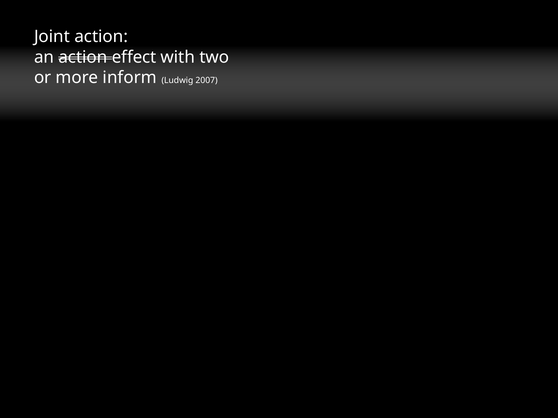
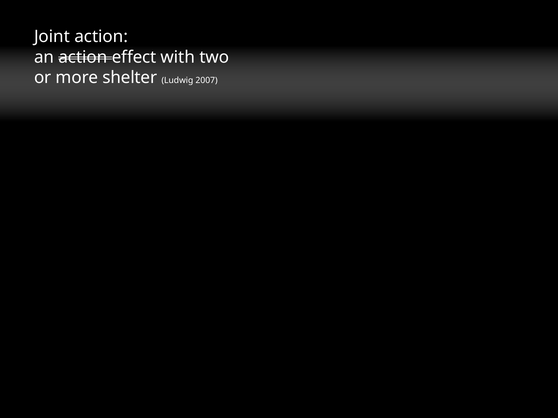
inform: inform -> shelter (130, 78)
